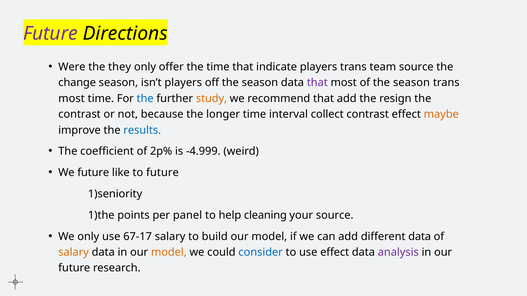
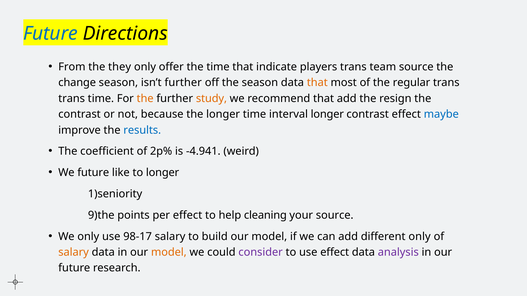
Future colour: purple -> blue (51, 33)
Were: Were -> From (72, 67)
isn’t players: players -> further (183, 83)
that colour: purple -> orange (317, 83)
of the season: season -> regular (412, 83)
most: most -> trans (72, 99)
the colour: blue -> orange (145, 99)
interval collect: collect -> longer (327, 114)
maybe colour: orange -> blue (441, 114)
-4.999: -4.999 -> -4.941 (203, 152)
to future: future -> longer (163, 173)
1)the: 1)the -> 9)the (101, 215)
per panel: panel -> effect (188, 215)
67-17: 67-17 -> 98-17 (138, 237)
different data: data -> only (420, 237)
consider colour: blue -> purple (261, 253)
